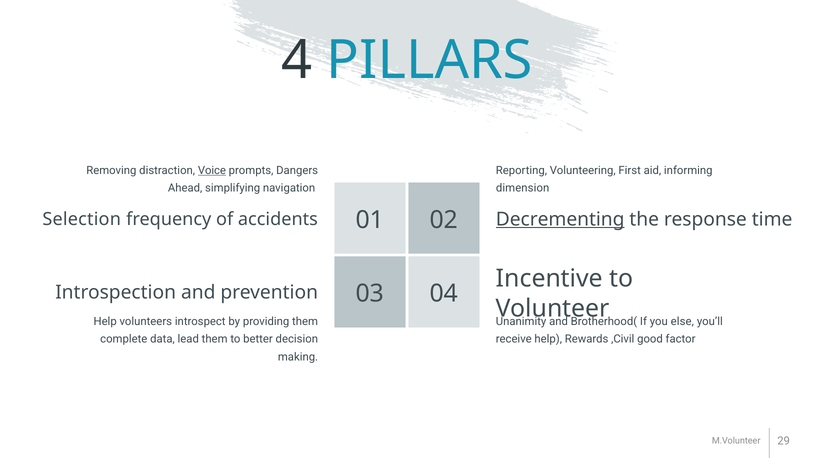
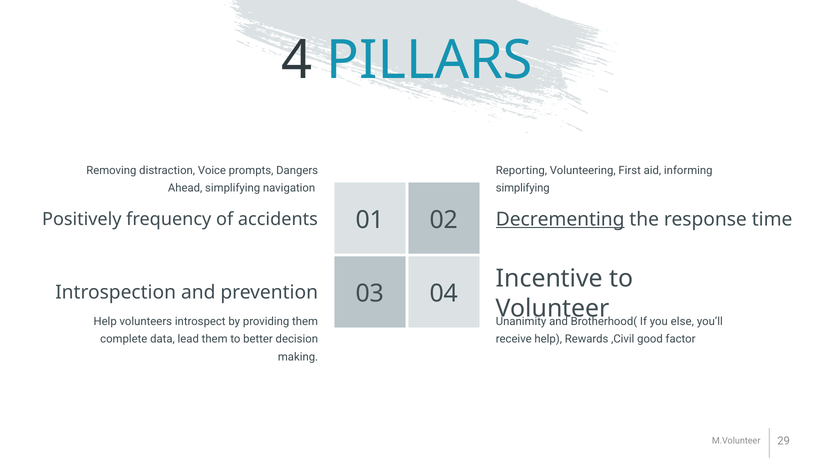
Voice underline: present -> none (212, 170)
dimension: dimension -> simplifying (523, 188)
Selection: Selection -> Positively (82, 219)
